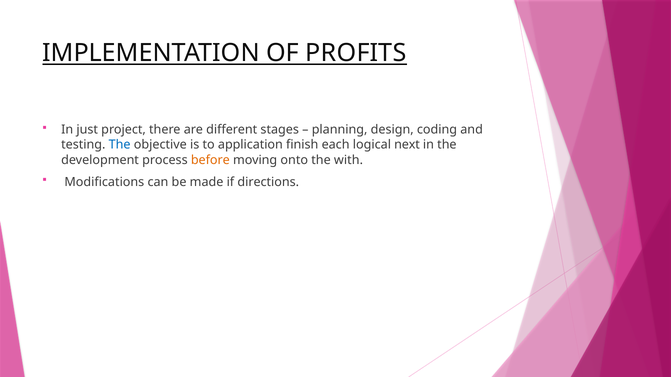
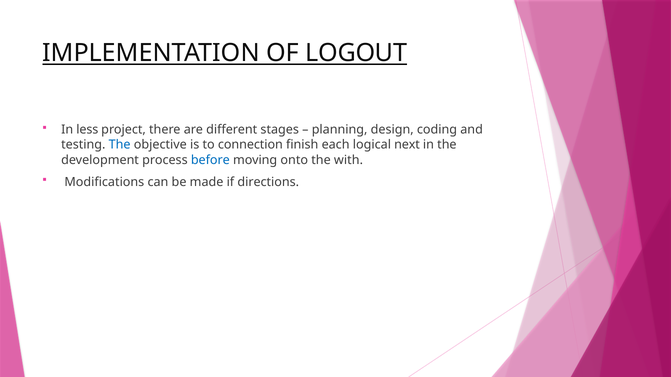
PROFITS: PROFITS -> LOGOUT (356, 53)
just: just -> less (87, 130)
application: application -> connection (250, 145)
before colour: orange -> blue (210, 160)
